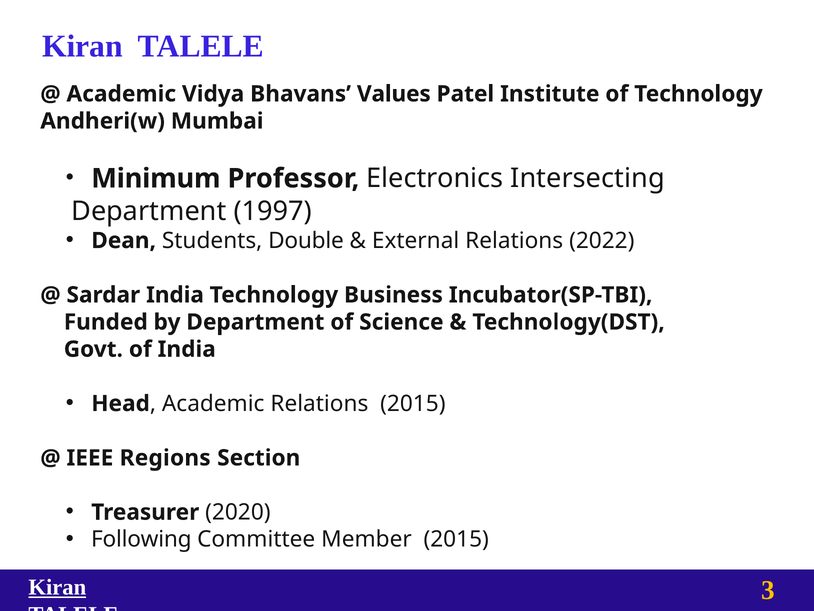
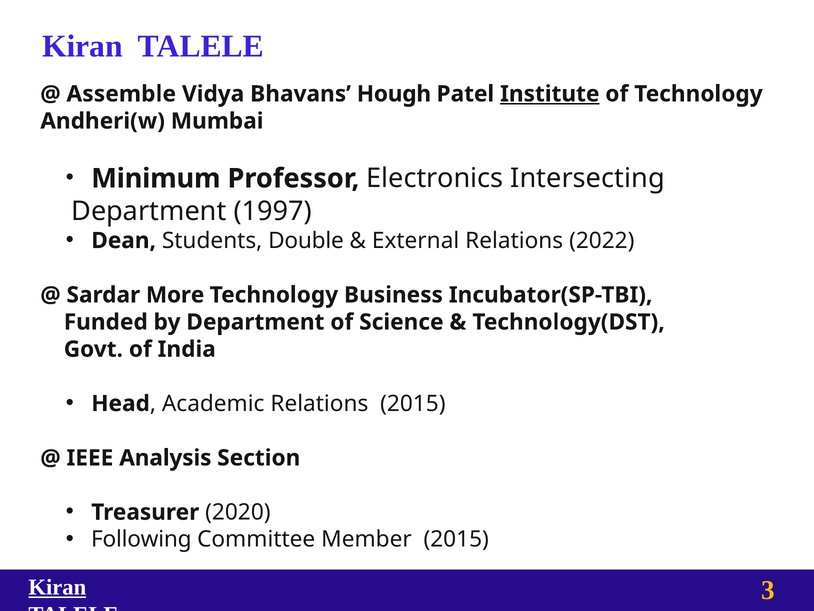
Academic: Academic -> Assemble (121, 94)
Values: Values -> Hough (394, 94)
Institute underline: none -> present (550, 94)
Sardar India: India -> More (175, 295)
Regions: Regions -> Analysis (165, 458)
